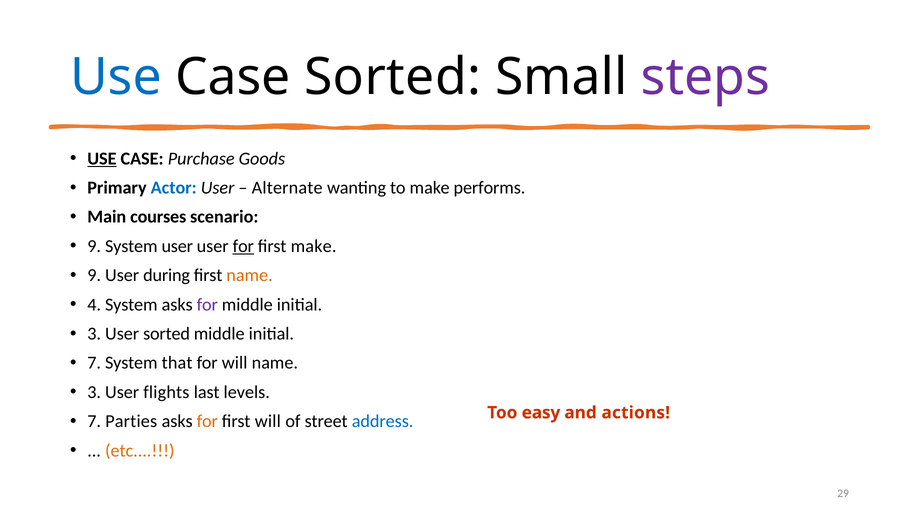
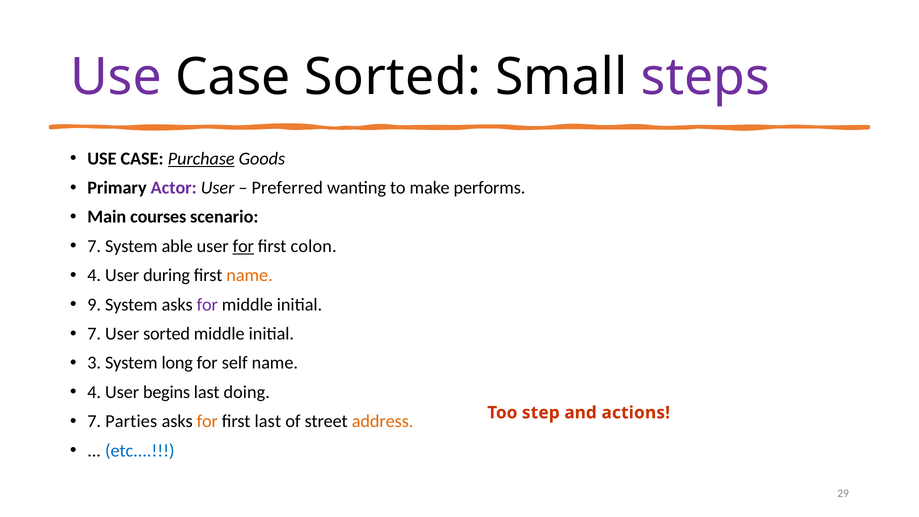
Use colour: blue -> purple (116, 77)
USE underline: present -> none (102, 159)
Purchase underline: none -> present (201, 159)
Actor colour: blue -> purple (174, 188)
Alternate: Alternate -> Preferred (287, 188)
9: 9 -> 7 (94, 246)
System user: user -> able (177, 246)
first make: make -> colon (314, 246)
9: 9 -> 4 (94, 275)
4: 4 -> 9 (94, 305)
3: 3 -> 7 (94, 334)
7: 7 -> 3 (94, 363)
that: that -> long (177, 363)
for will: will -> self (235, 363)
3: 3 -> 4 (94, 392)
flights: flights -> begins (167, 392)
levels: levels -> doing (247, 392)
easy: easy -> step (541, 413)
first will: will -> last (268, 421)
address colour: blue -> orange (383, 421)
etc colour: orange -> blue (140, 451)
